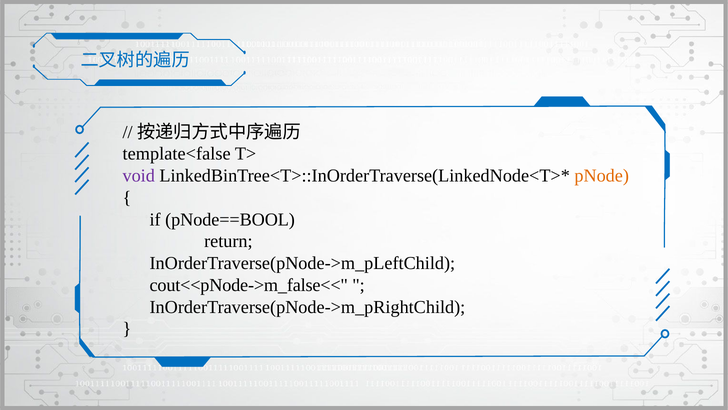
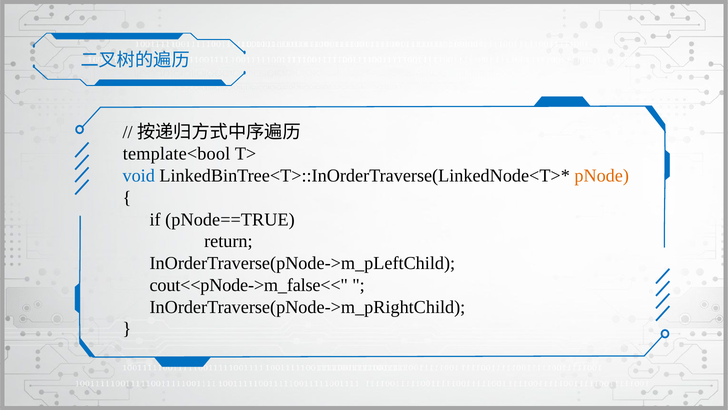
template<false: template<false -> template<bool (177, 154)
void colour: purple -> blue (139, 176)
pNode==BOOL: pNode==BOOL -> pNode==TRUE (230, 219)
